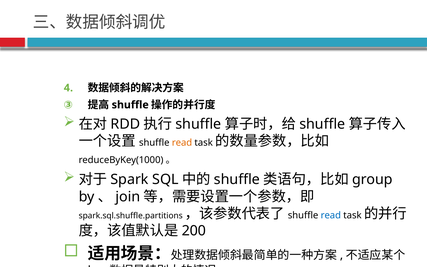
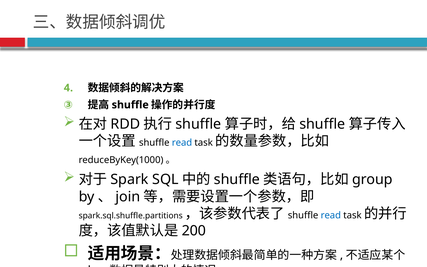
read colour: orange -> blue (182, 143)
